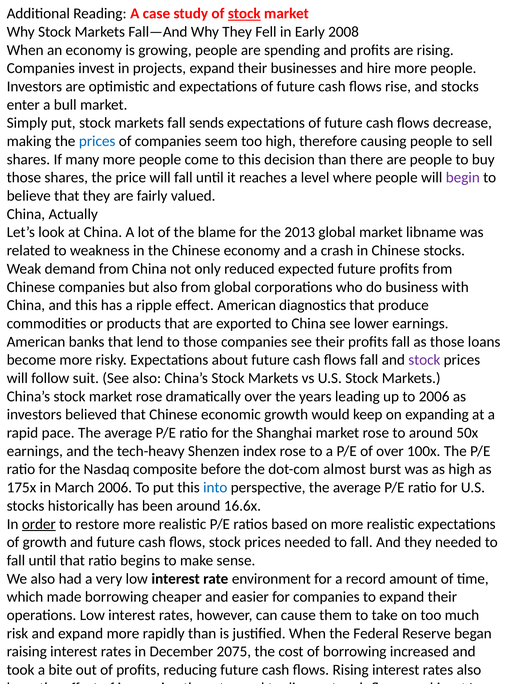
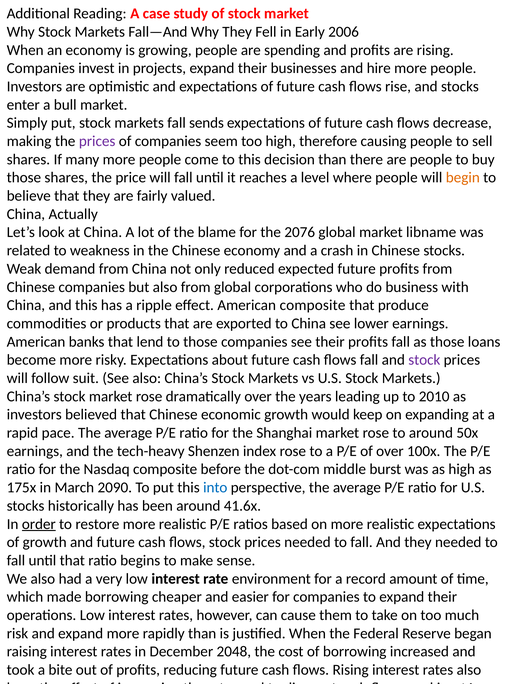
stock underline: present -> none (244, 14)
2008: 2008 -> 2006 (344, 32)
prices colour: blue -> purple (97, 141)
begin colour: purple -> orange (463, 178)
2013: 2013 -> 2076 (300, 232)
American diagnostics: diagnostics -> composite (313, 305)
to 2006: 2006 -> 2010 (434, 396)
almost: almost -> middle (345, 469)
March 2006: 2006 -> 2090 (115, 488)
16.6x: 16.6x -> 41.6x (242, 506)
2075: 2075 -> 2048 (234, 652)
